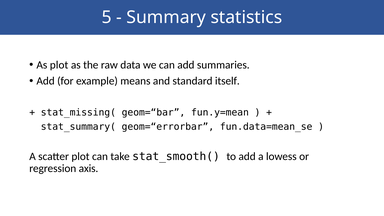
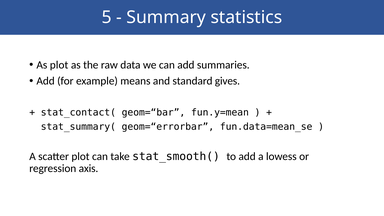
itself: itself -> gives (227, 81)
stat_missing(: stat_missing( -> stat_contact( (78, 112)
